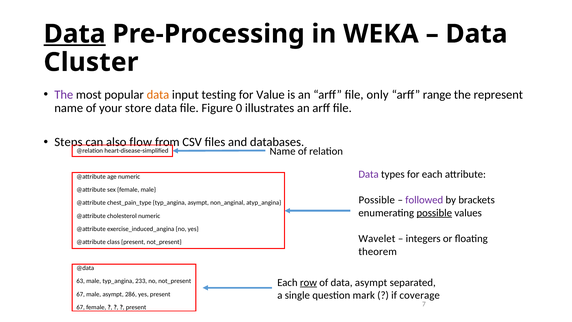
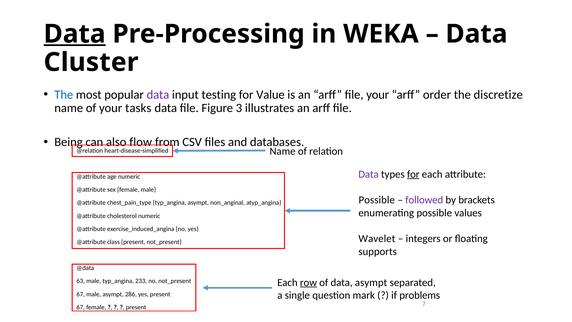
The colour: purple -> blue (64, 94)
data colour: orange -> purple (158, 94)
file only: only -> your (378, 94)
range: range -> order (437, 94)
represent: represent -> discretize (498, 94)
store: store -> tasks (138, 108)
0: 0 -> 3 (239, 108)
Steps: Steps -> Being (68, 142)
for underline: none -> present (413, 174)
possible underline: present -> none (434, 213)
theorem: theorem -> supports (378, 251)
coverage: coverage -> problems (420, 295)
